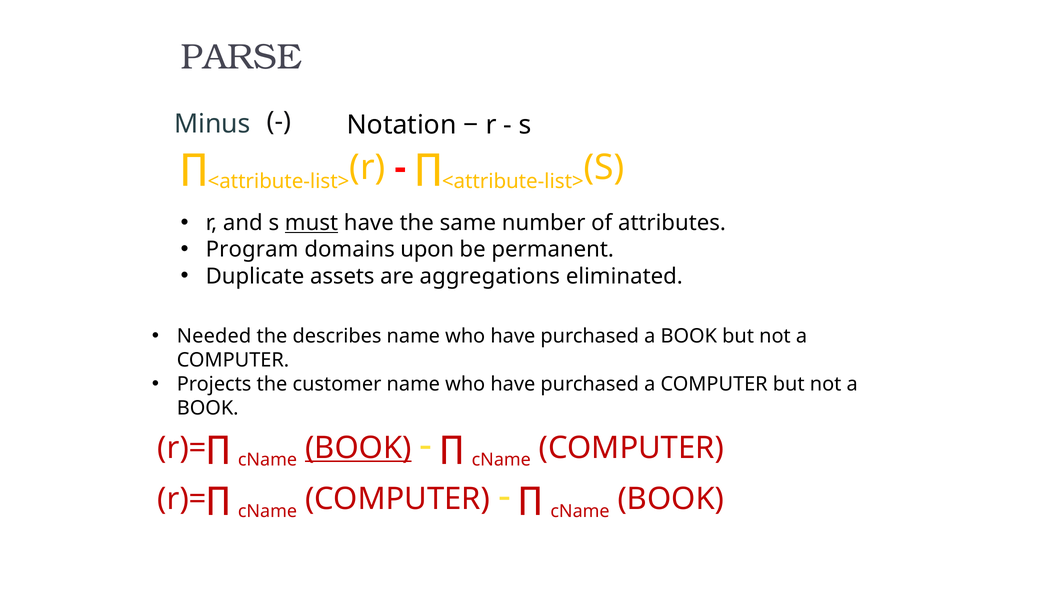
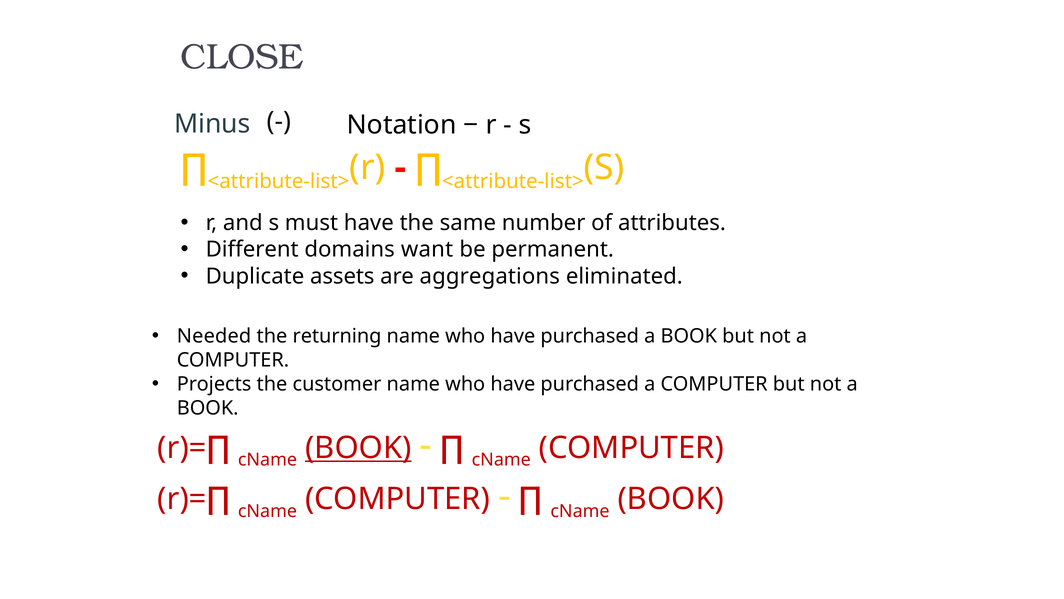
PARSE: PARSE -> CLOSE (242, 57)
must underline: present -> none (311, 223)
Program: Program -> Different (252, 249)
upon: upon -> want (427, 249)
describes: describes -> returning (337, 336)
